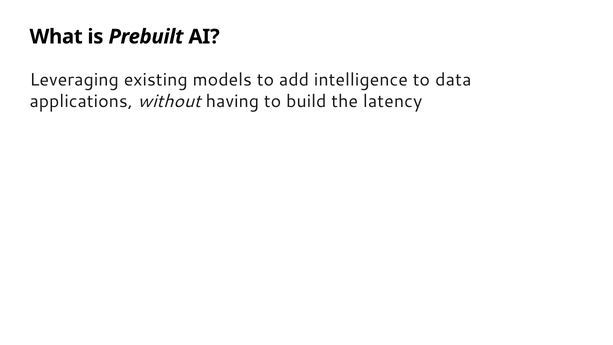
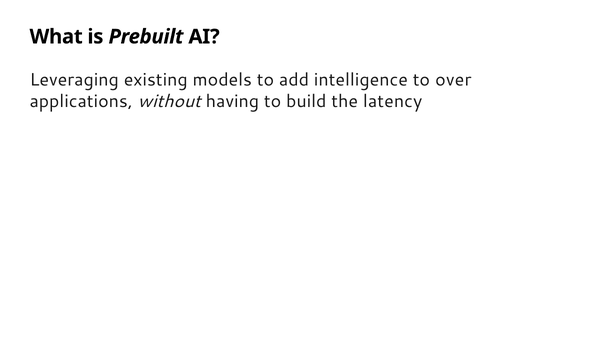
data: data -> over (453, 80)
